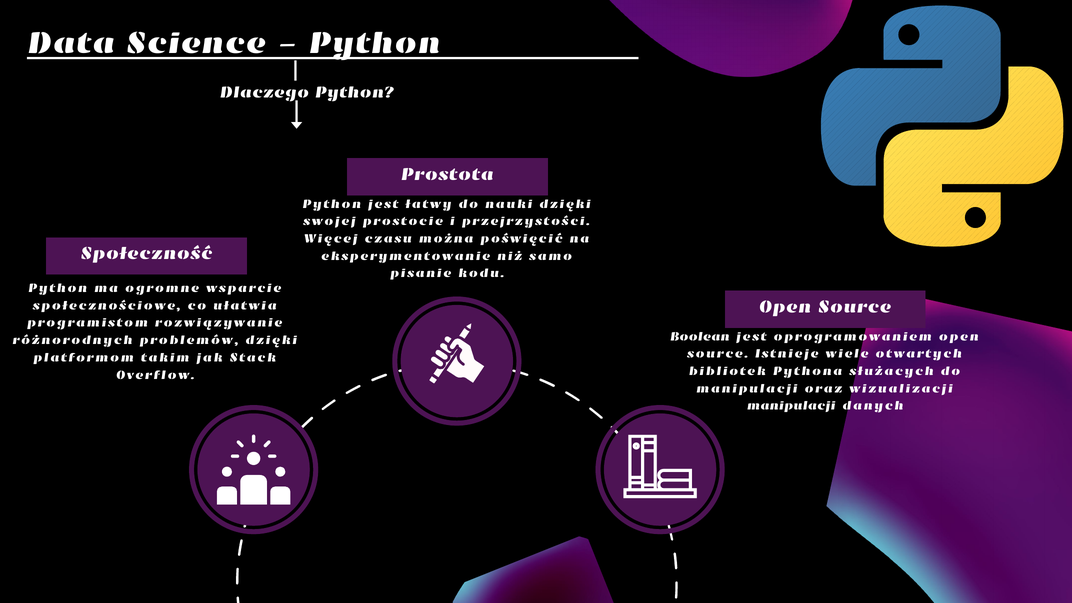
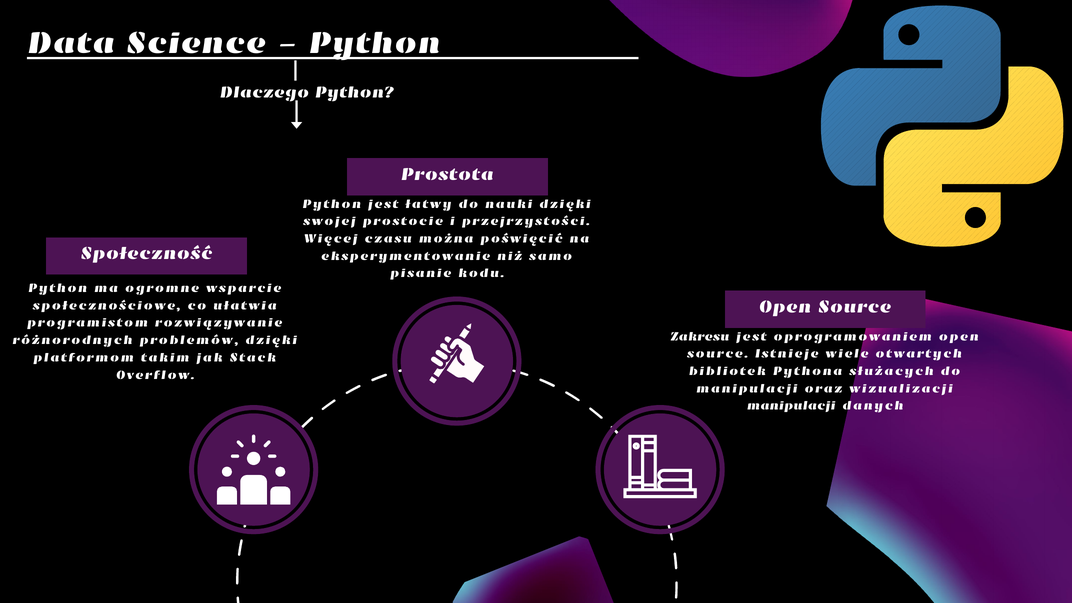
Boolean: Boolean -> Zakresu (700, 336)
